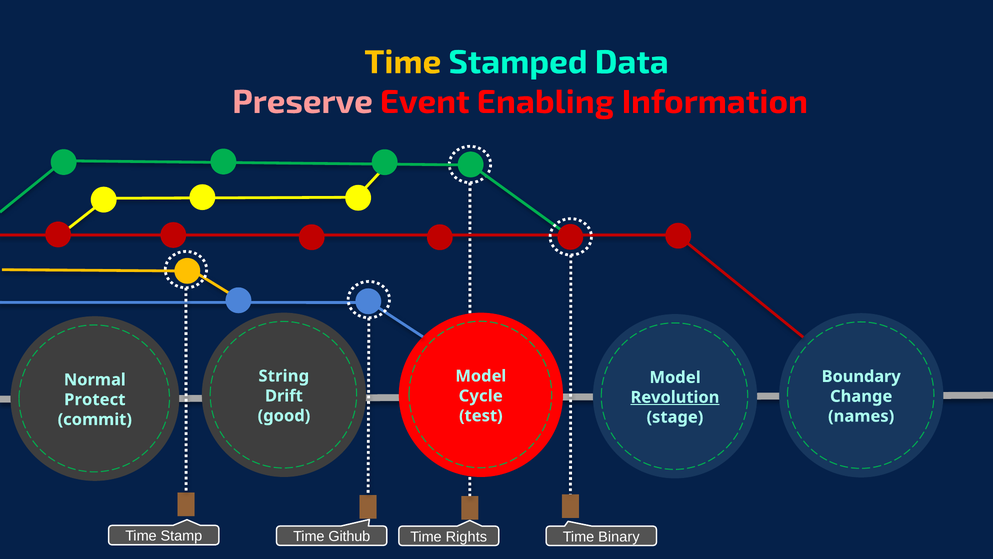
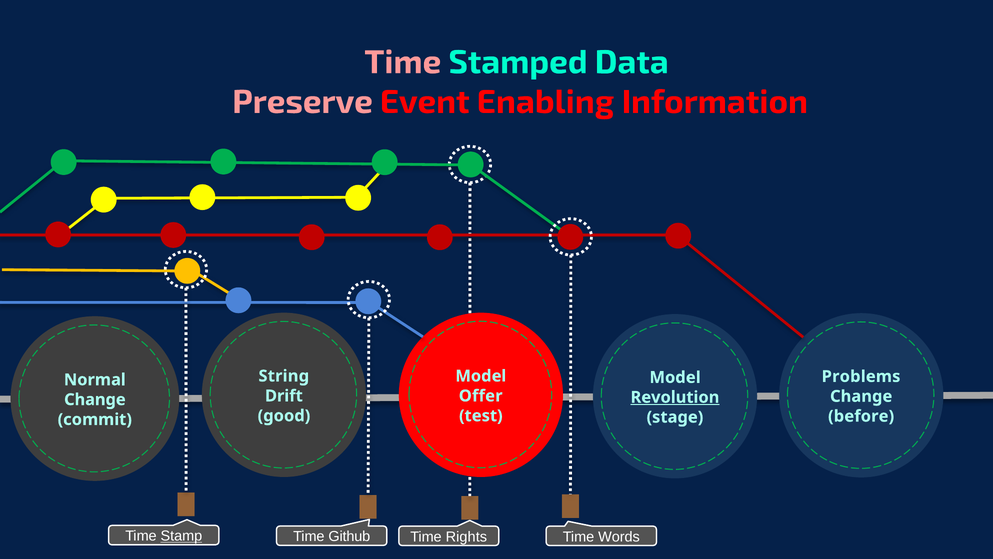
Time colour: yellow -> pink (403, 62)
Boundary: Boundary -> Problems (861, 376)
Cycle: Cycle -> Offer (481, 396)
Protect: Protect -> Change (95, 399)
names: names -> before (861, 416)
Stamp underline: none -> present (181, 536)
Binary: Binary -> Words (619, 536)
